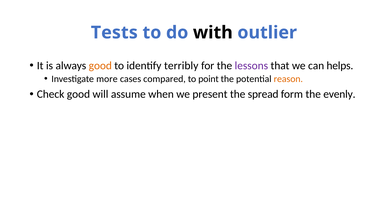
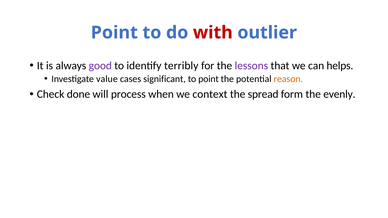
Tests: Tests -> Point (114, 33)
with colour: black -> red (213, 33)
good colour: orange -> purple (100, 66)
more: more -> value (107, 79)
compared: compared -> significant (165, 79)
Check good: good -> done (78, 94)
assume: assume -> process (128, 94)
present: present -> context (210, 94)
